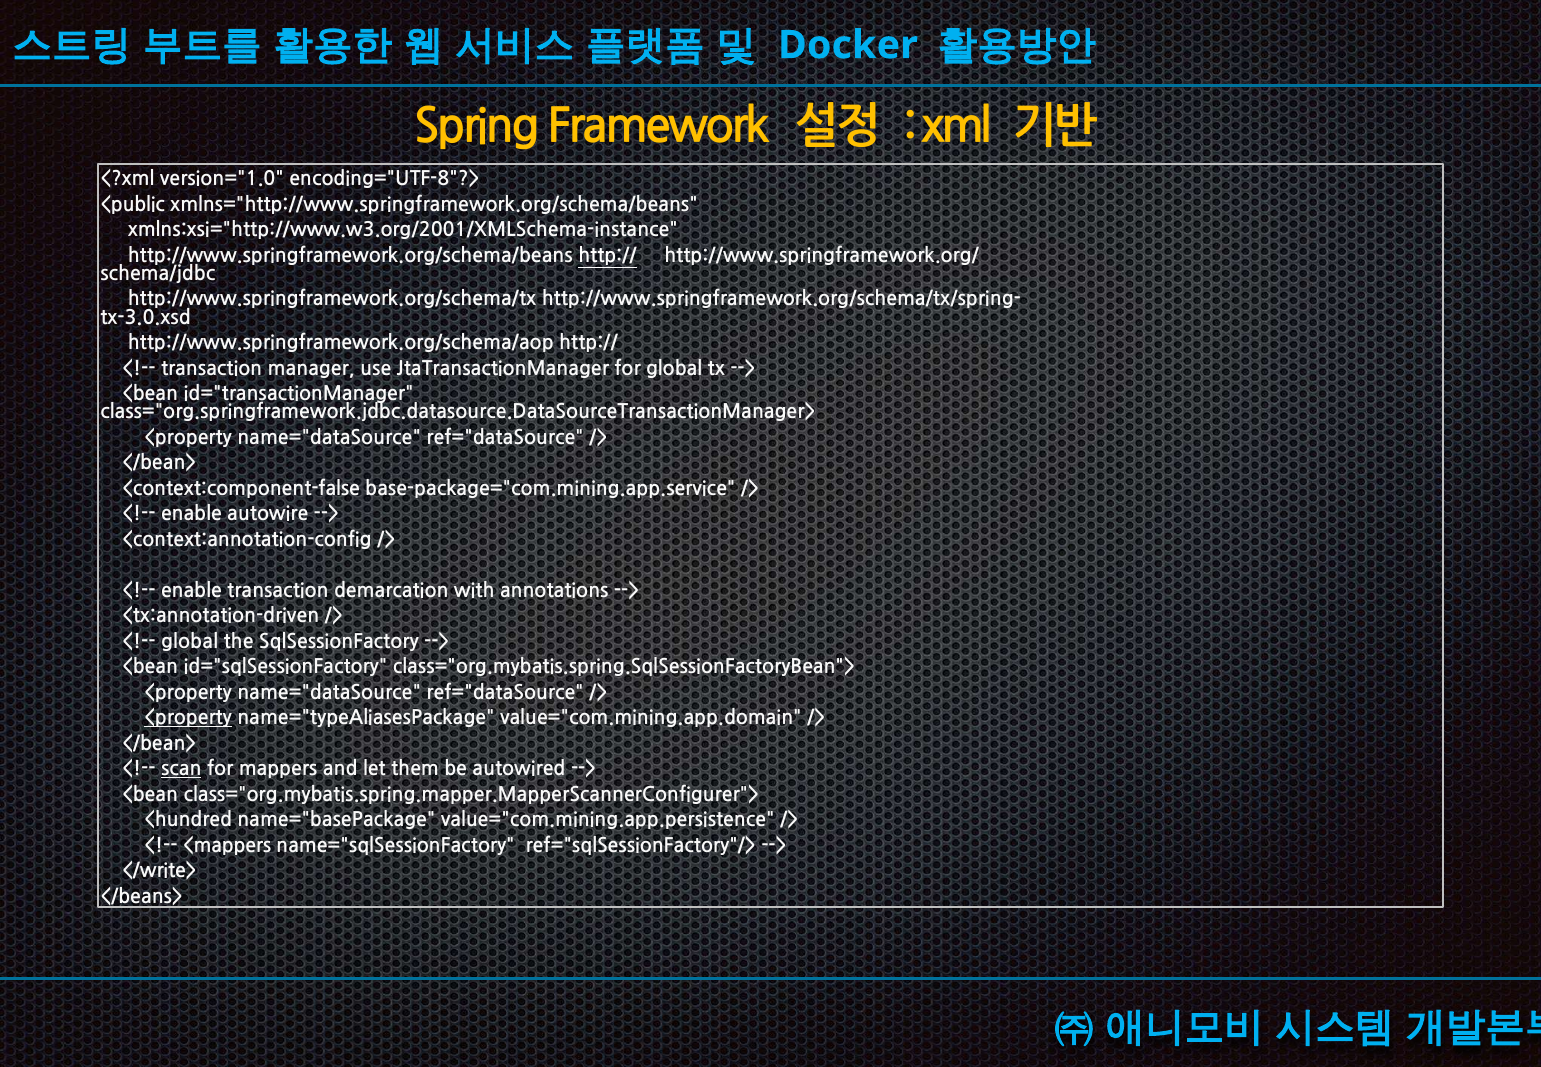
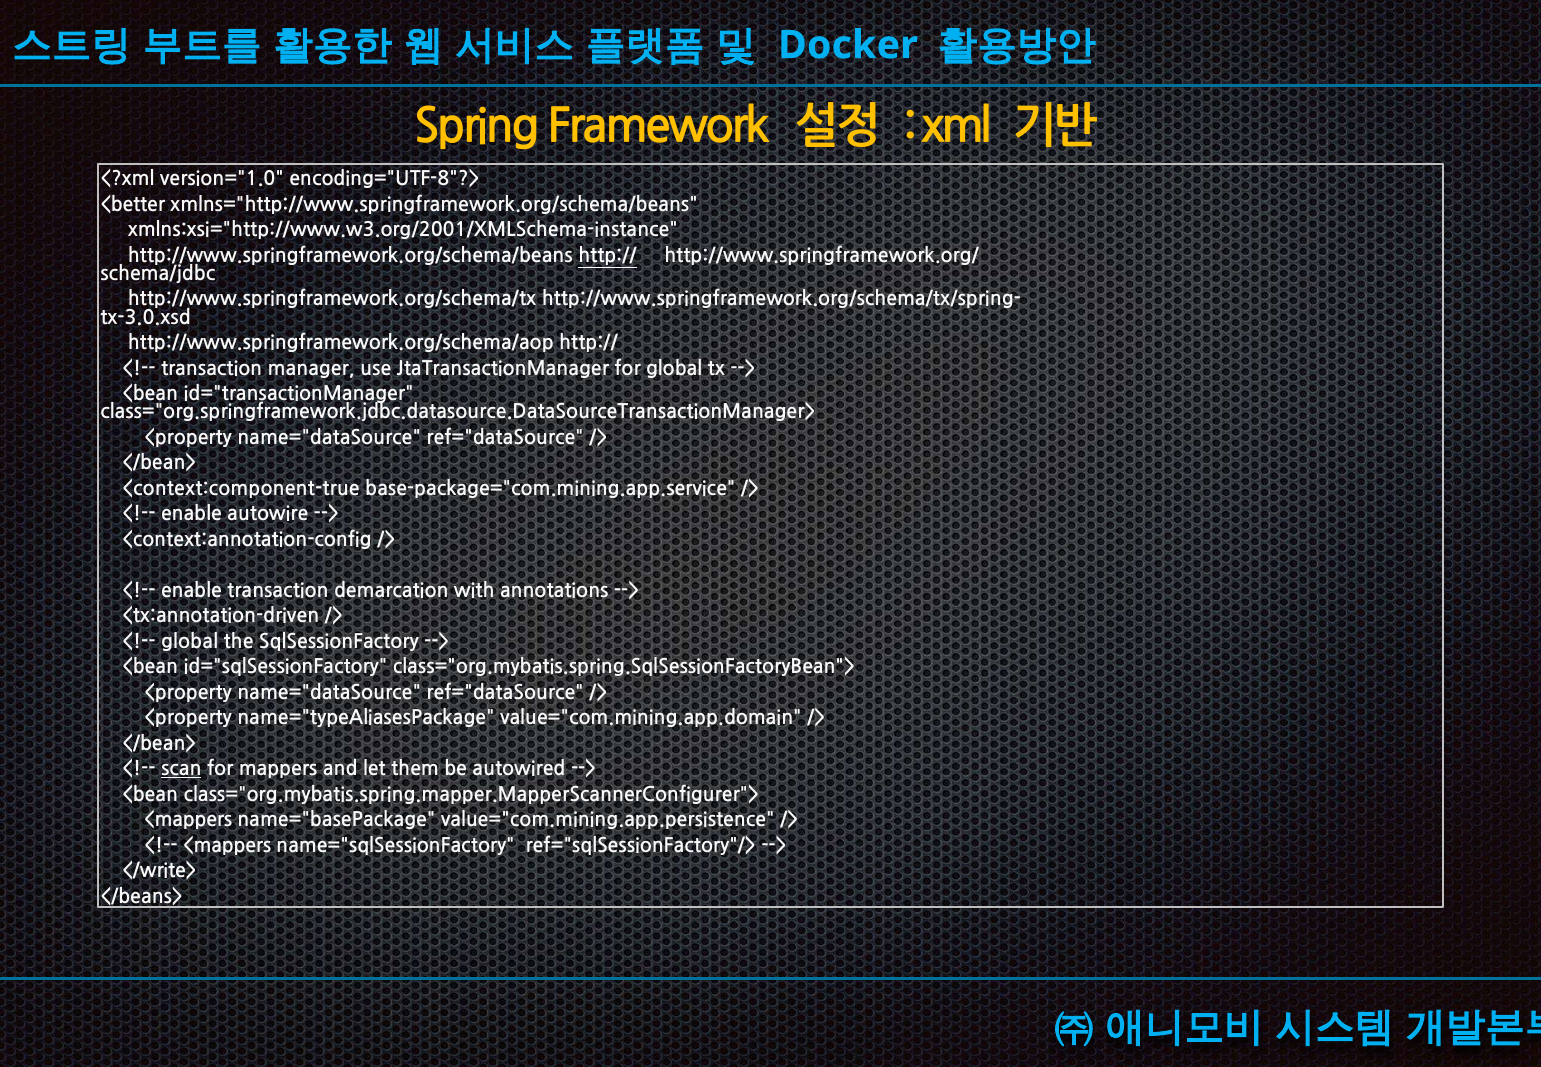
<public: <public -> <better (133, 205)
<context:component-false: <context:component-false -> <context:component-true (241, 489)
<property underline: present -> none (188, 718)
<hundred: <hundred -> <mappers (188, 820)
